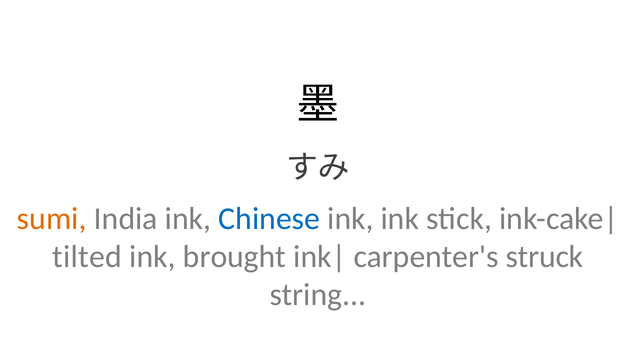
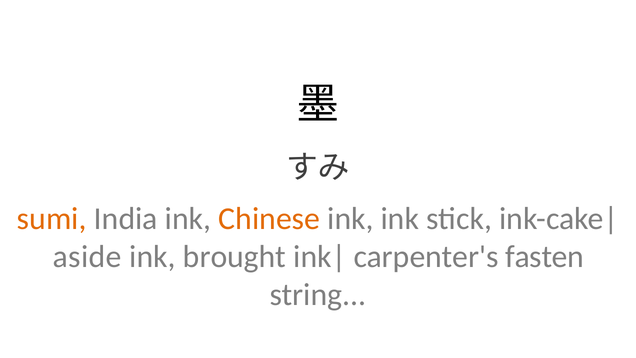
Chinese colour: blue -> orange (269, 218)
tilted: tilted -> aside (87, 257)
struck: struck -> fasten (545, 257)
